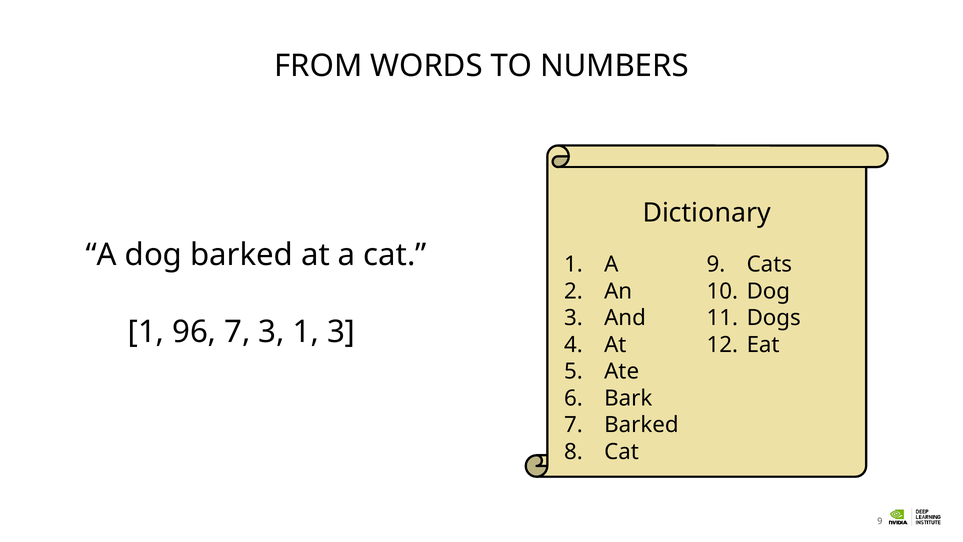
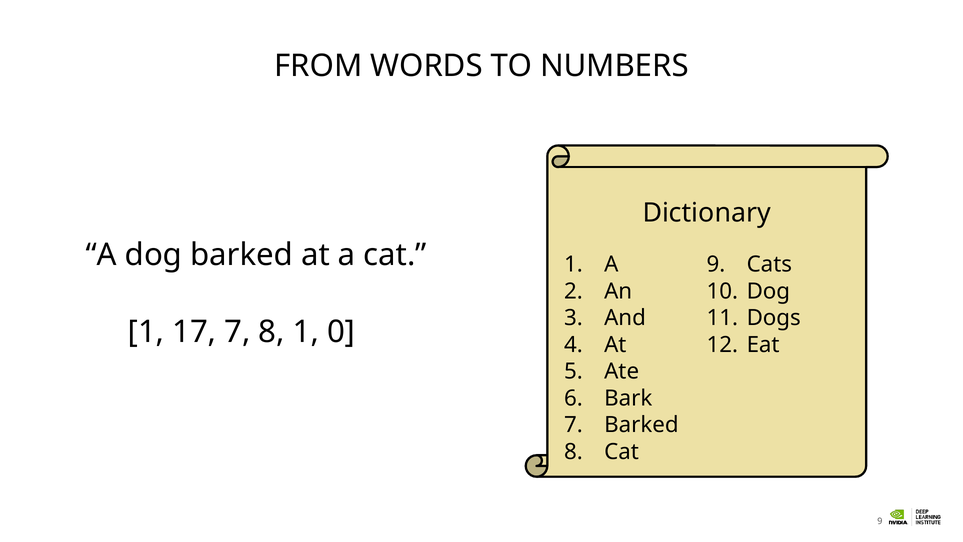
96: 96 -> 17 (194, 332)
7 3: 3 -> 8 (272, 332)
1 3: 3 -> 0 (341, 332)
